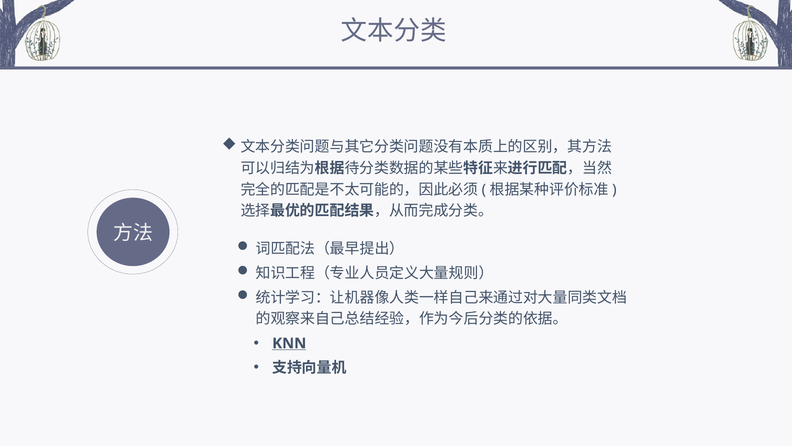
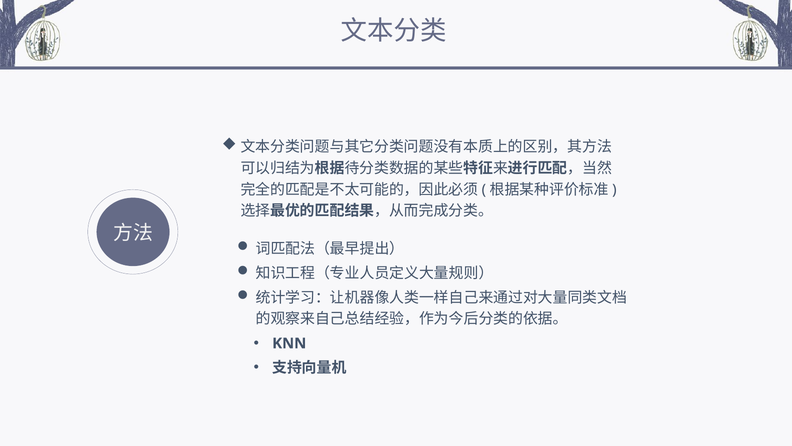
KNN underline: present -> none (289, 343)
